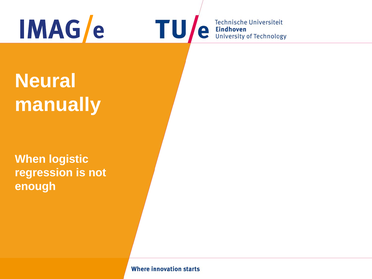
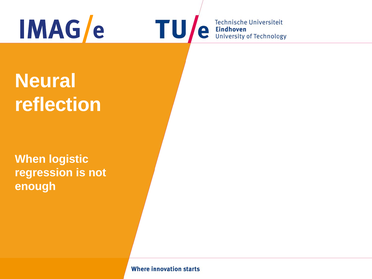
manually: manually -> reflection (58, 105)
